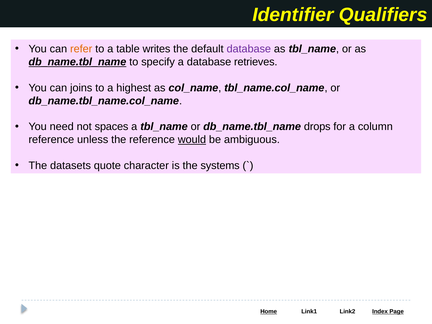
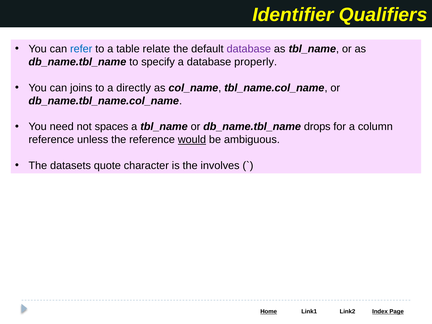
refer colour: orange -> blue (81, 49)
writes: writes -> relate (156, 49)
db_name.tbl_name underline: present -> none (77, 62)
retrieves: retrieves -> properly (256, 62)
highest: highest -> directly (134, 88)
systems: systems -> involves (220, 166)
